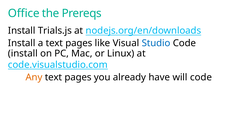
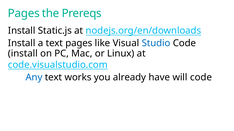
Office: Office -> Pages (24, 13)
Trials.js: Trials.js -> Static.js (55, 31)
Any colour: orange -> blue (34, 78)
pages: pages -> works (78, 78)
